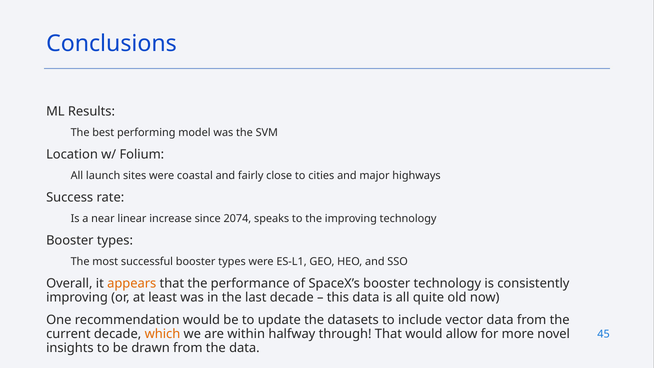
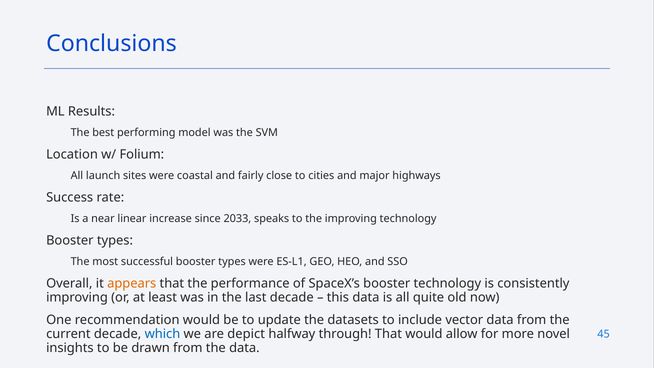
2074: 2074 -> 2033 (237, 219)
which colour: orange -> blue (162, 334)
within: within -> depict (246, 334)
